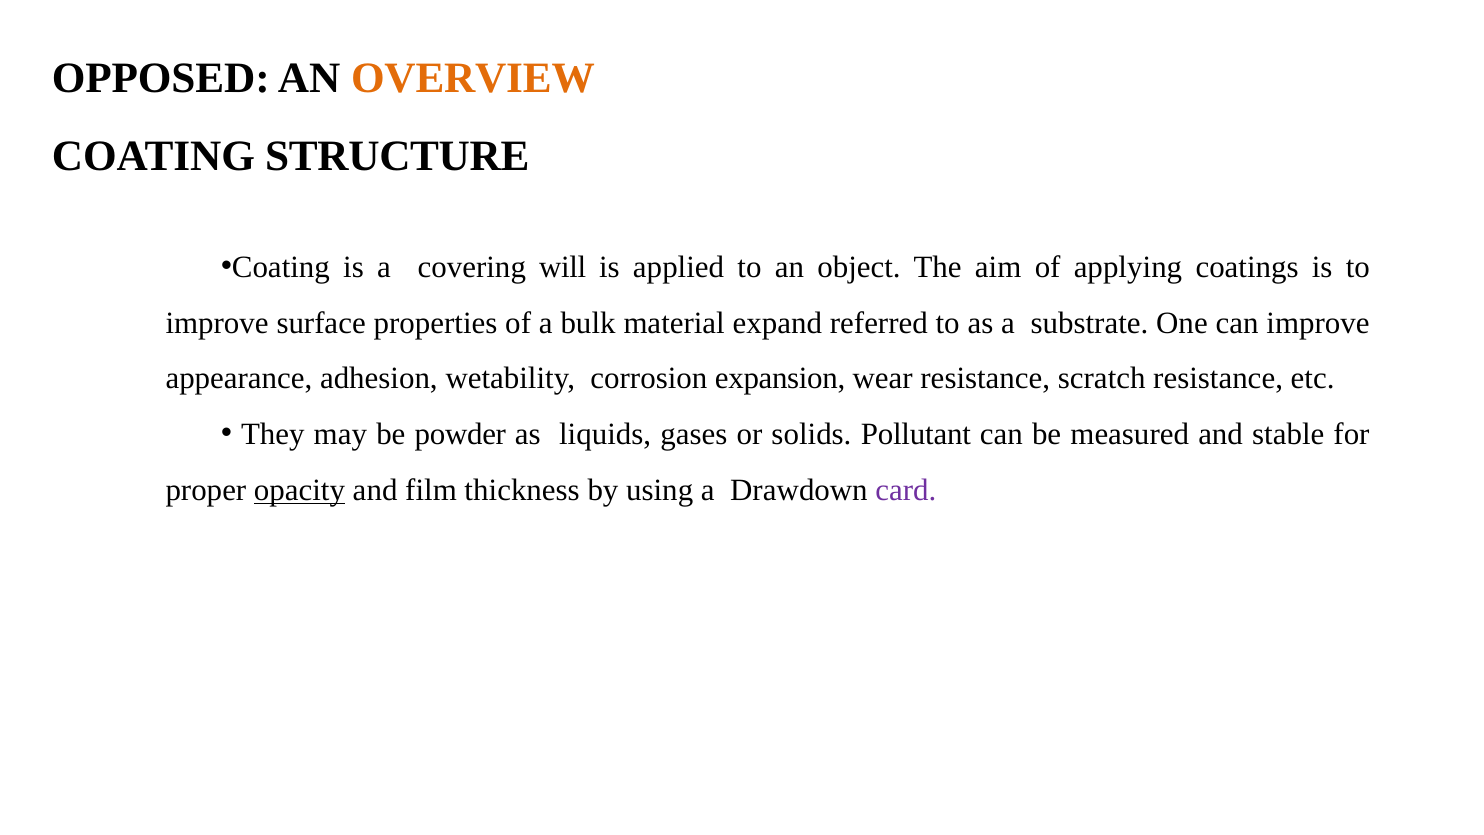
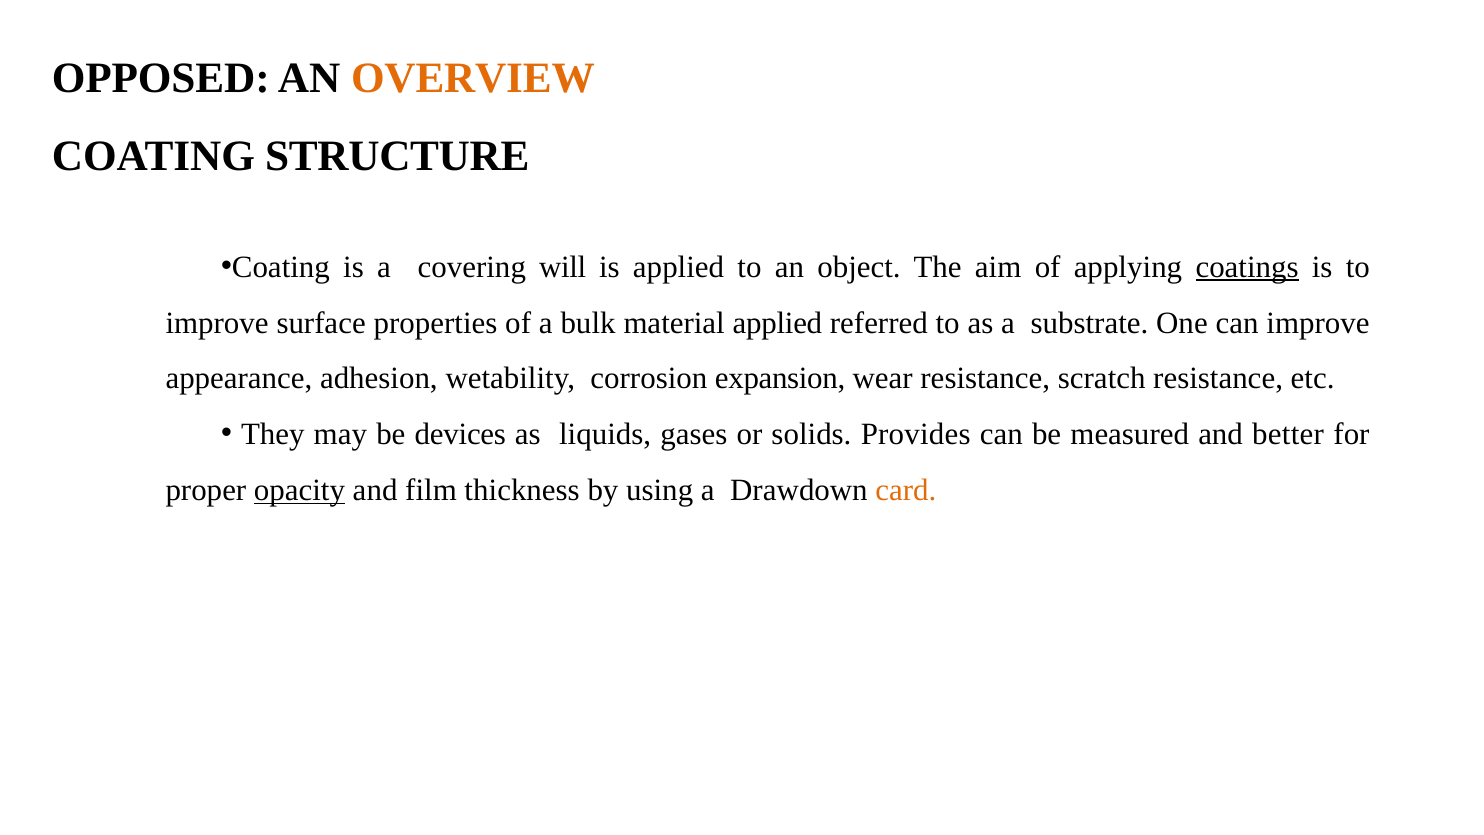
coatings underline: none -> present (1247, 267)
material expand: expand -> applied (777, 323)
powder: powder -> devices (460, 434)
Pollutant: Pollutant -> Provides (916, 434)
stable: stable -> better (1288, 434)
card colour: purple -> orange (906, 490)
